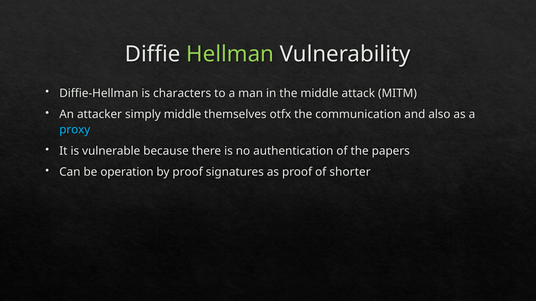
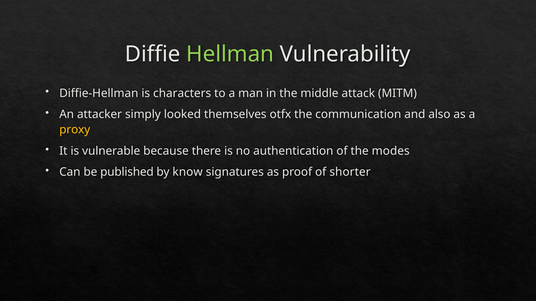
simply middle: middle -> looked (182, 114)
proxy colour: light blue -> yellow (75, 130)
papers: papers -> modes (391, 151)
operation: operation -> published (127, 172)
by proof: proof -> know (188, 172)
